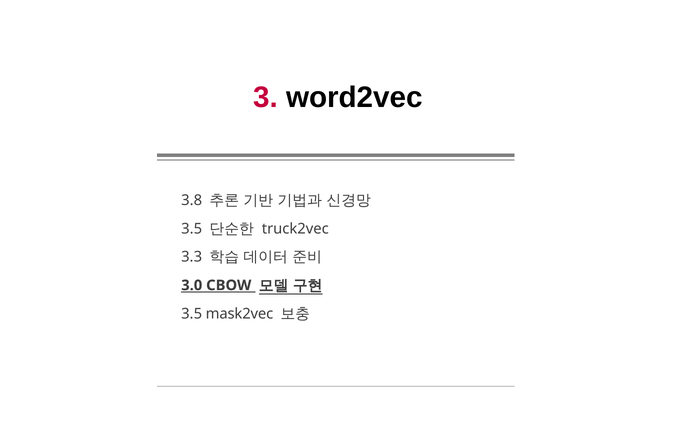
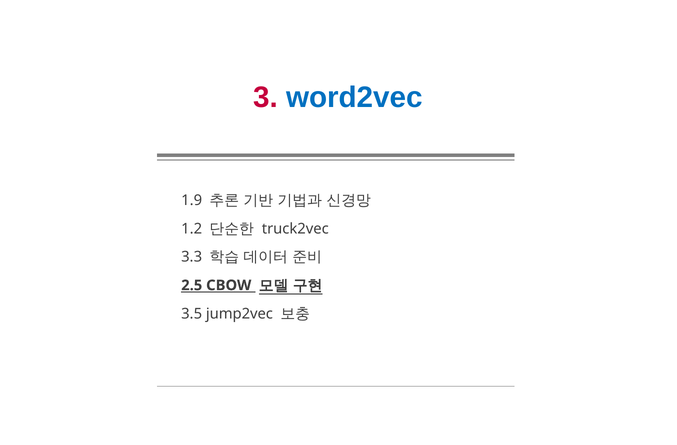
word2vec colour: black -> blue (354, 97)
3.8: 3.8 -> 1.9 (192, 200)
3.5: 3.5 -> 1.2 (192, 228)
3.0: 3.0 -> 2.5 (192, 285)
mask2vec: mask2vec -> jump2vec (239, 313)
